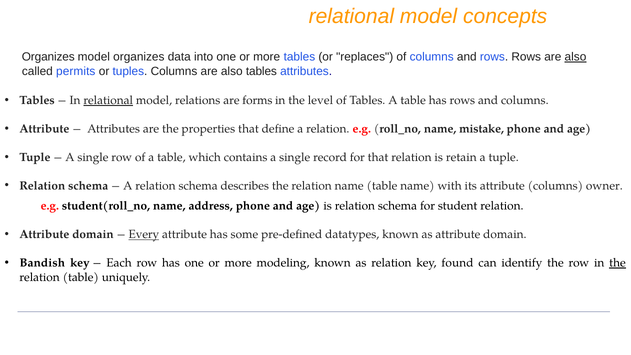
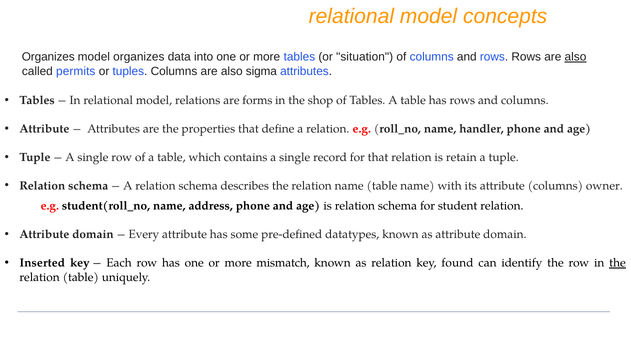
replaces: replaces -> situation (365, 57)
also tables: tables -> sigma (261, 71)
relational underline: present -> none (108, 100)
level: level -> shop (321, 100)
mistake: mistake -> handler (482, 129)
Every underline: present -> none (144, 235)
Bandish: Bandish -> Inserted (42, 263)
modeling: modeling -> mismatch (283, 263)
